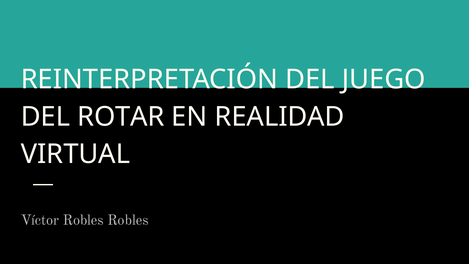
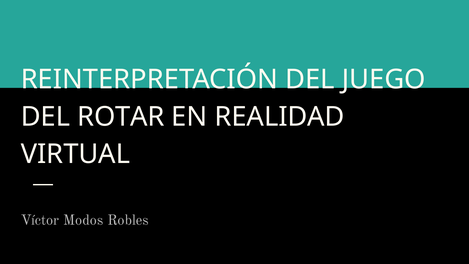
Víctor Robles: Robles -> Modos (83, 220)
